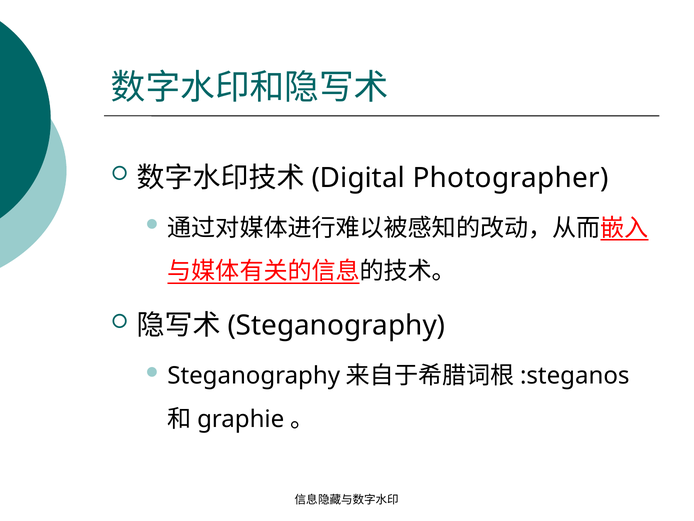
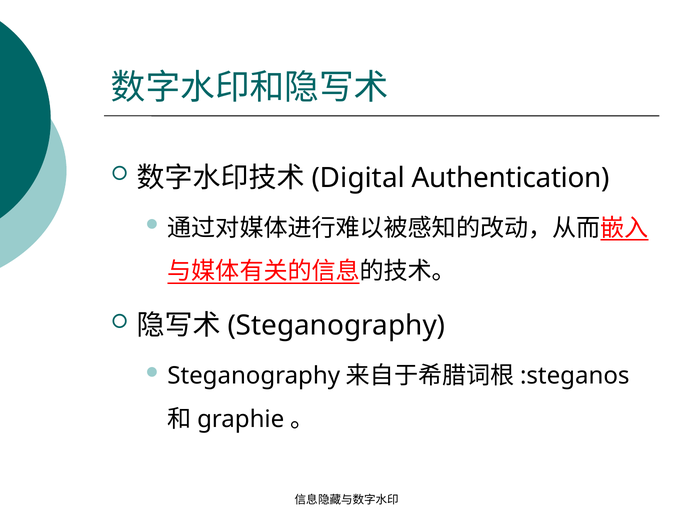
Photographer: Photographer -> Authentication (511, 178)
